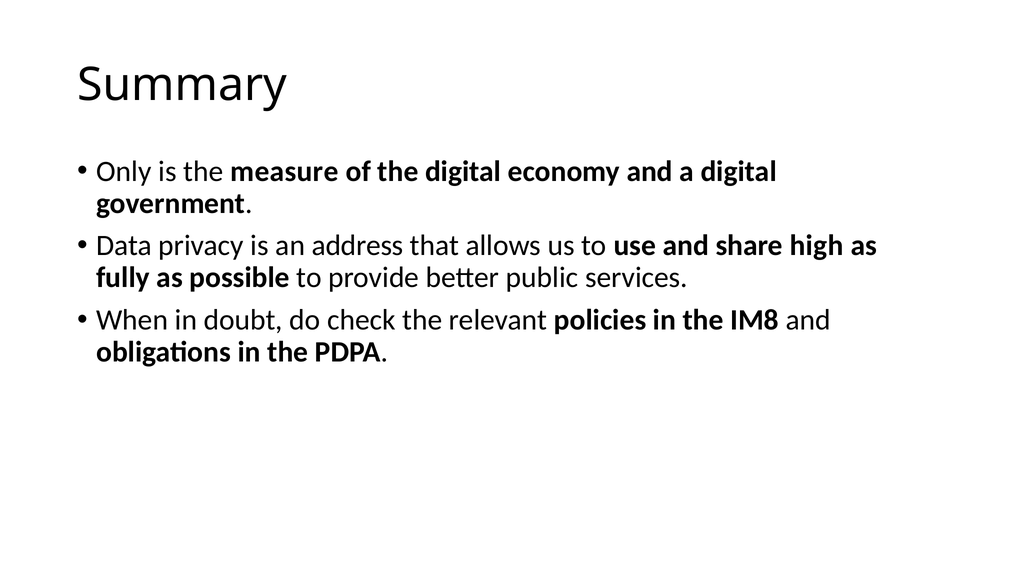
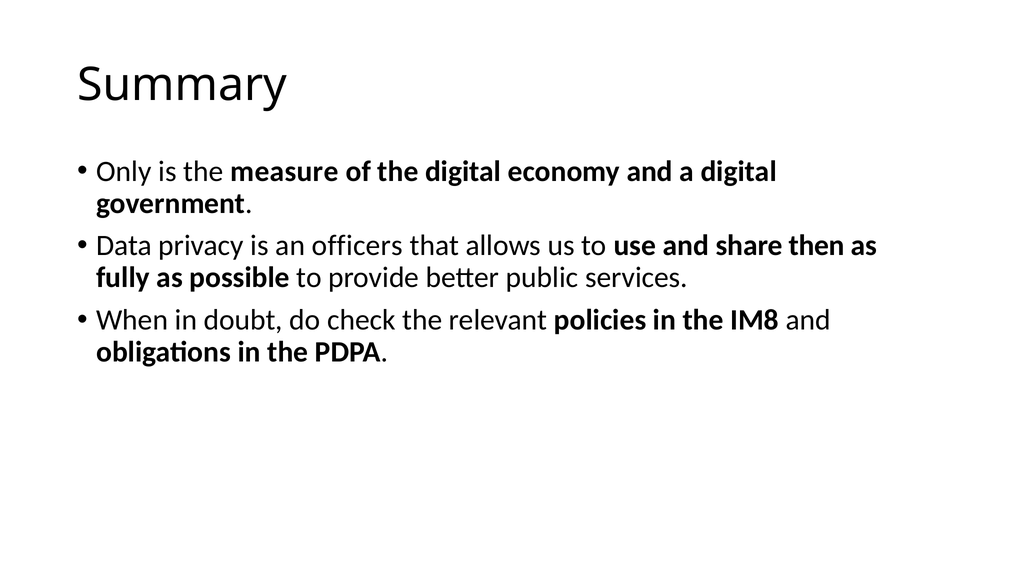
address: address -> officers (357, 246)
high: high -> then (817, 246)
